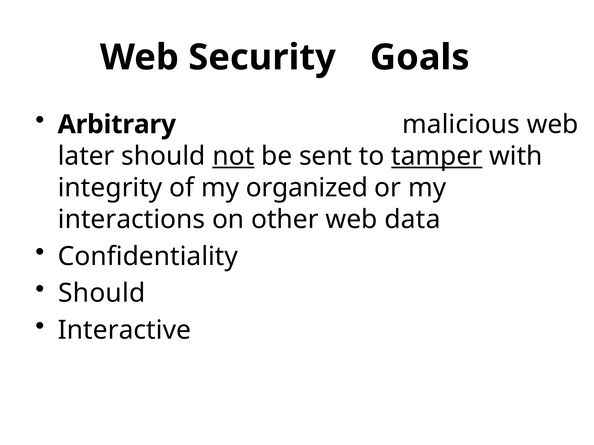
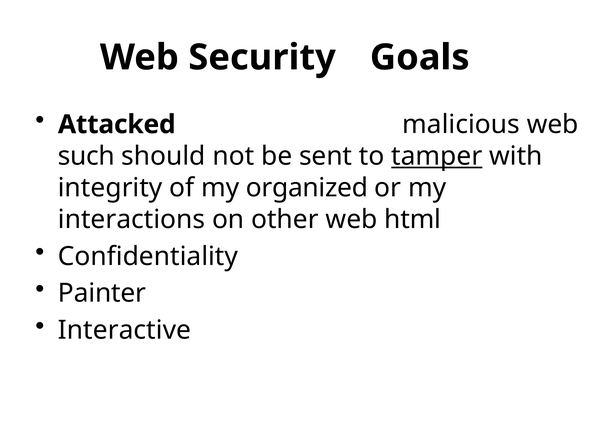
Arbitrary: Arbitrary -> Attacked (117, 125)
later: later -> such (86, 156)
not underline: present -> none (233, 156)
data: data -> html (413, 220)
Should: Should -> Painter (102, 294)
